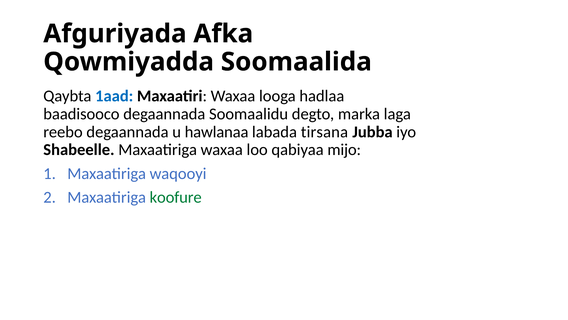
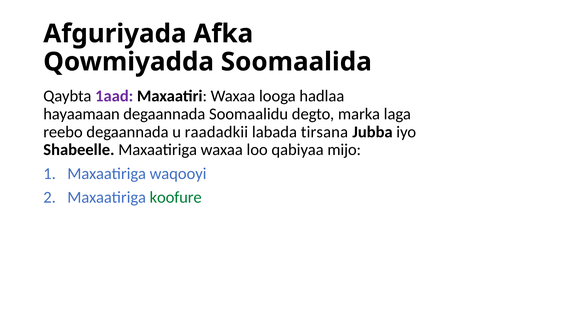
1aad colour: blue -> purple (114, 96)
baadisooco: baadisooco -> hayaamaan (81, 114)
hawlanaa: hawlanaa -> raadadkii (216, 132)
